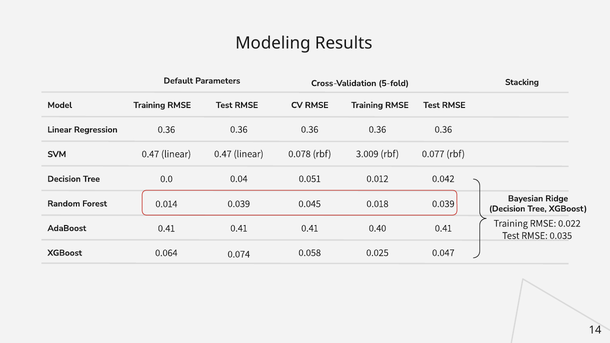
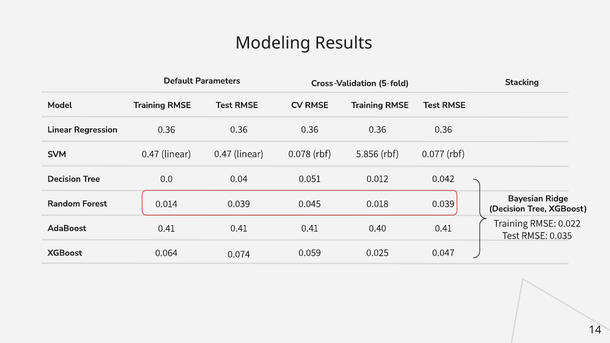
3.009: 3.009 -> 5.856 (367, 154)
0.058: 0.058 -> 0.059 (310, 253)
